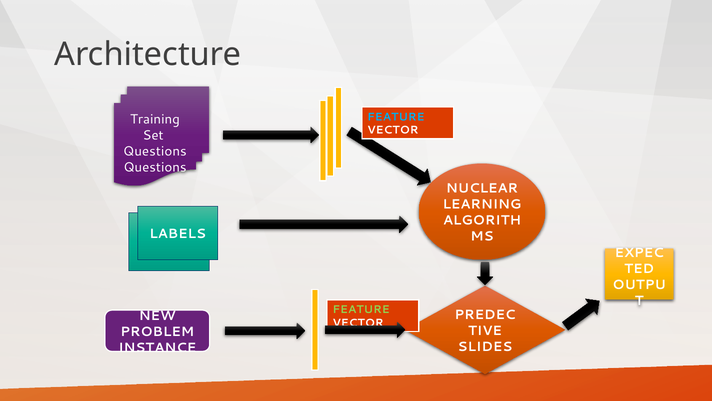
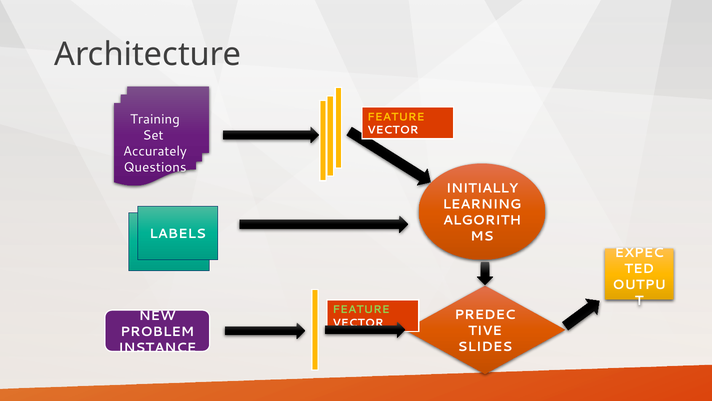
FEATURE colour: light blue -> yellow (396, 117)
Questions: Questions -> Accurately (155, 151)
NUCLEAR: NUCLEAR -> INITIALLY (482, 188)
